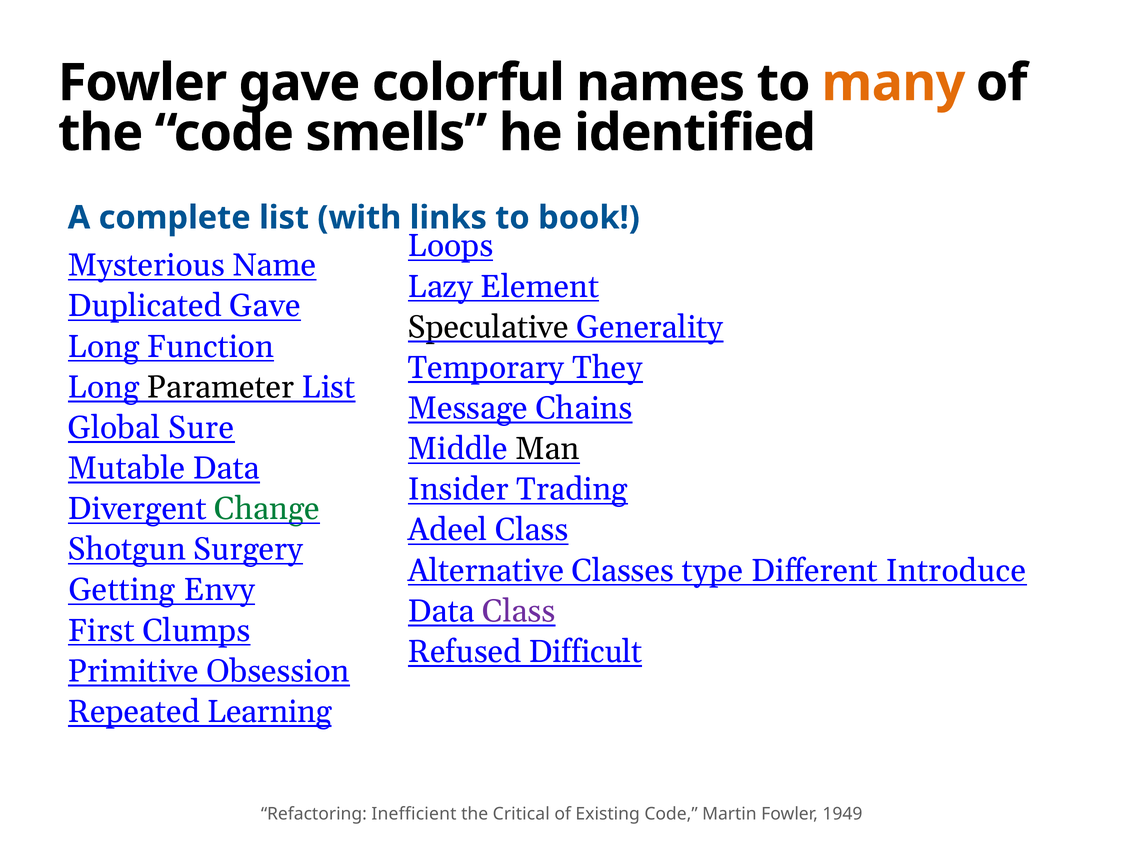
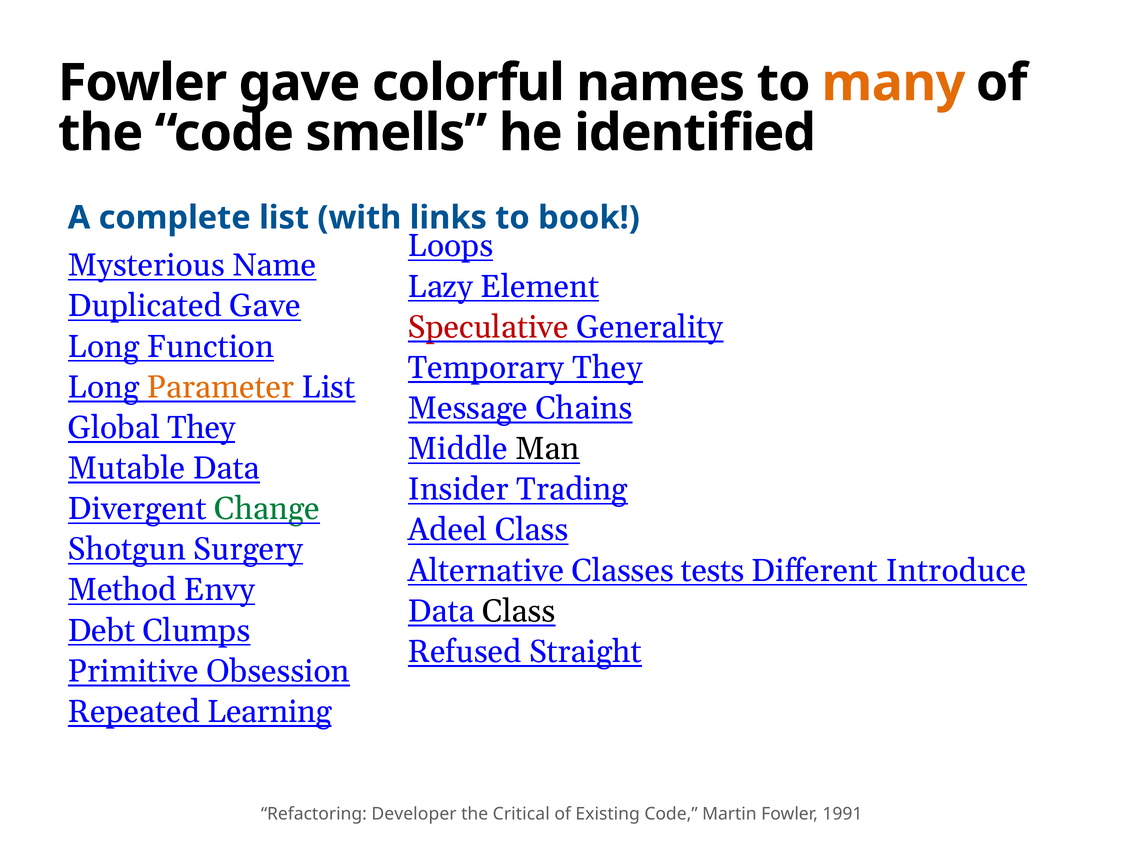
Speculative colour: black -> red (488, 327)
Parameter colour: black -> orange (221, 387)
Global Sure: Sure -> They (201, 428)
type: type -> tests (713, 571)
Getting: Getting -> Method (122, 590)
Class colour: purple -> black (519, 611)
First: First -> Debt (102, 631)
Difficult: Difficult -> Straight (585, 652)
Inefficient: Inefficient -> Developer (414, 814)
1949: 1949 -> 1991 (842, 814)
